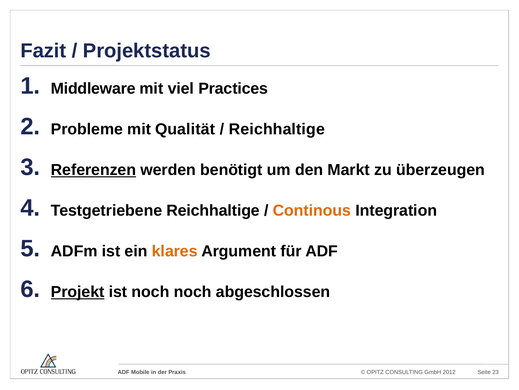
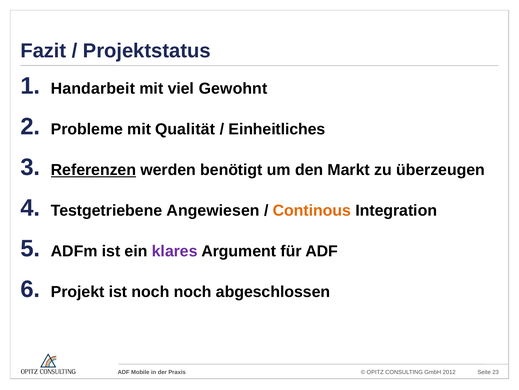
Middleware: Middleware -> Handarbeit (93, 88)
Practices: Practices -> Gewohnt (233, 88)
Reichhaltige: Reichhaltige -> Einheitliches (277, 129)
Testgetriebene Reichhaltige: Reichhaltige -> Angewiesen (213, 210)
klares colour: orange -> purple (175, 251)
Projekt underline: present -> none (78, 291)
